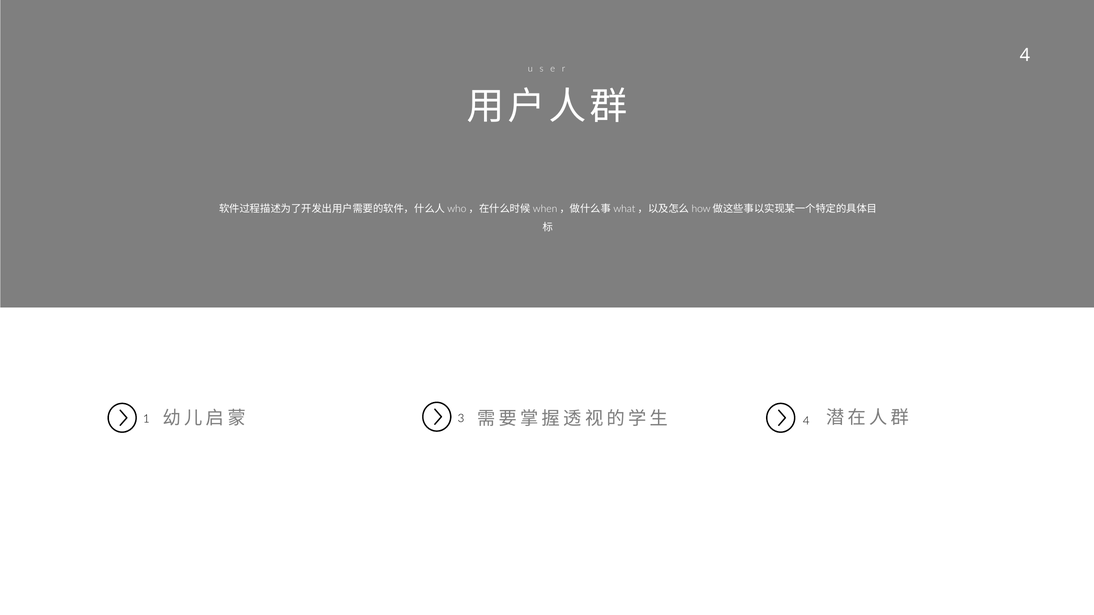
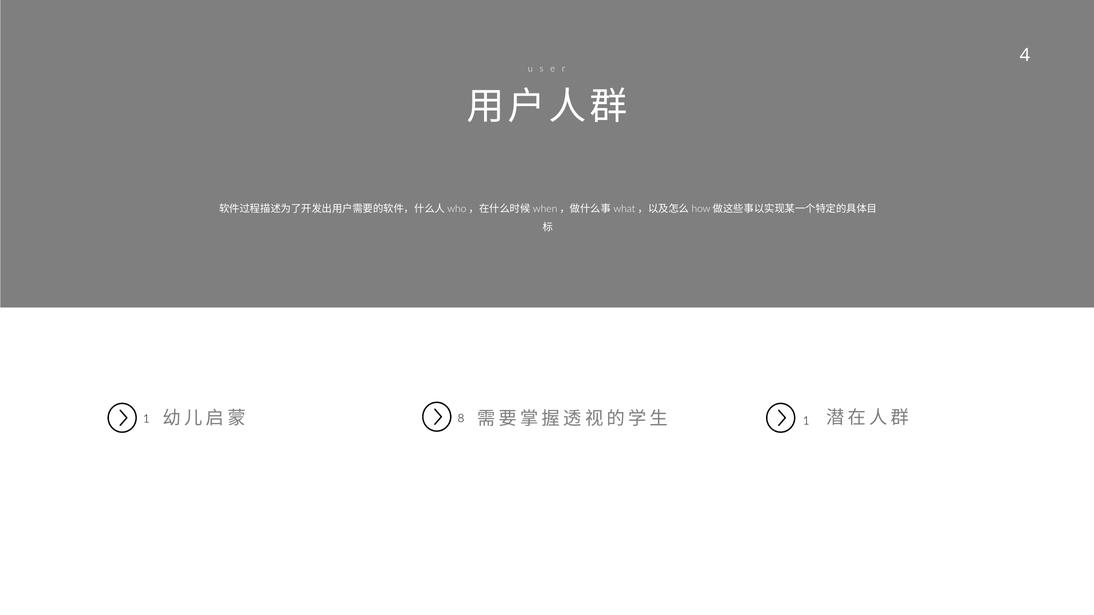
3: 3 -> 8 (461, 419)
4: 4 -> 1 (806, 421)
